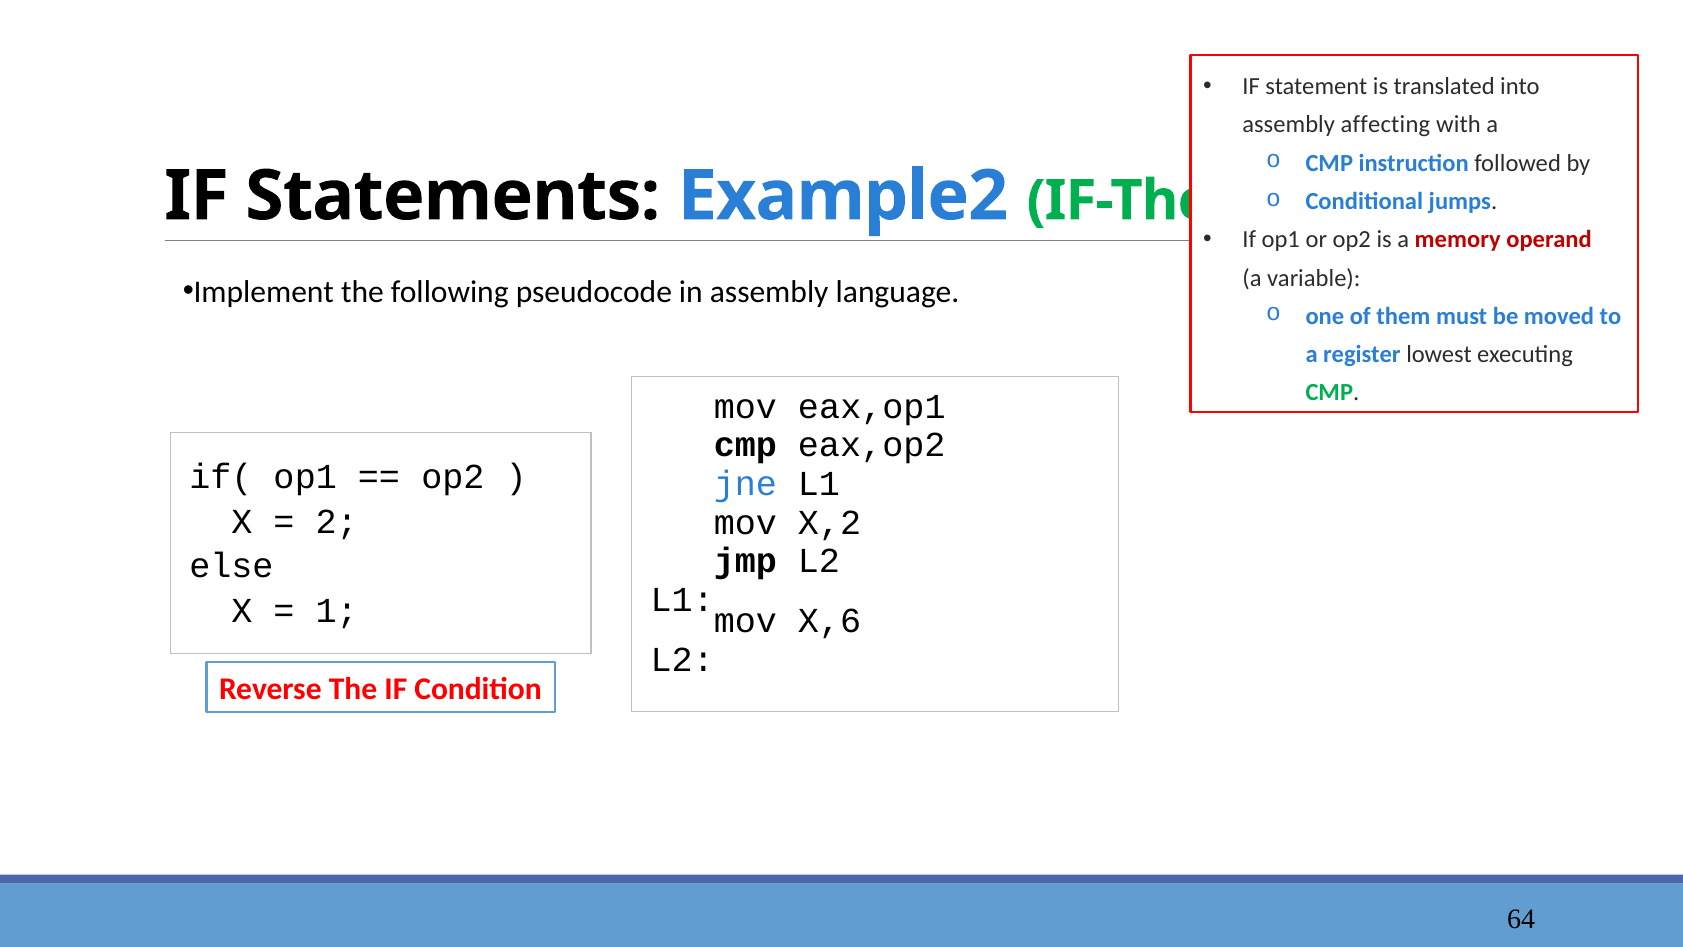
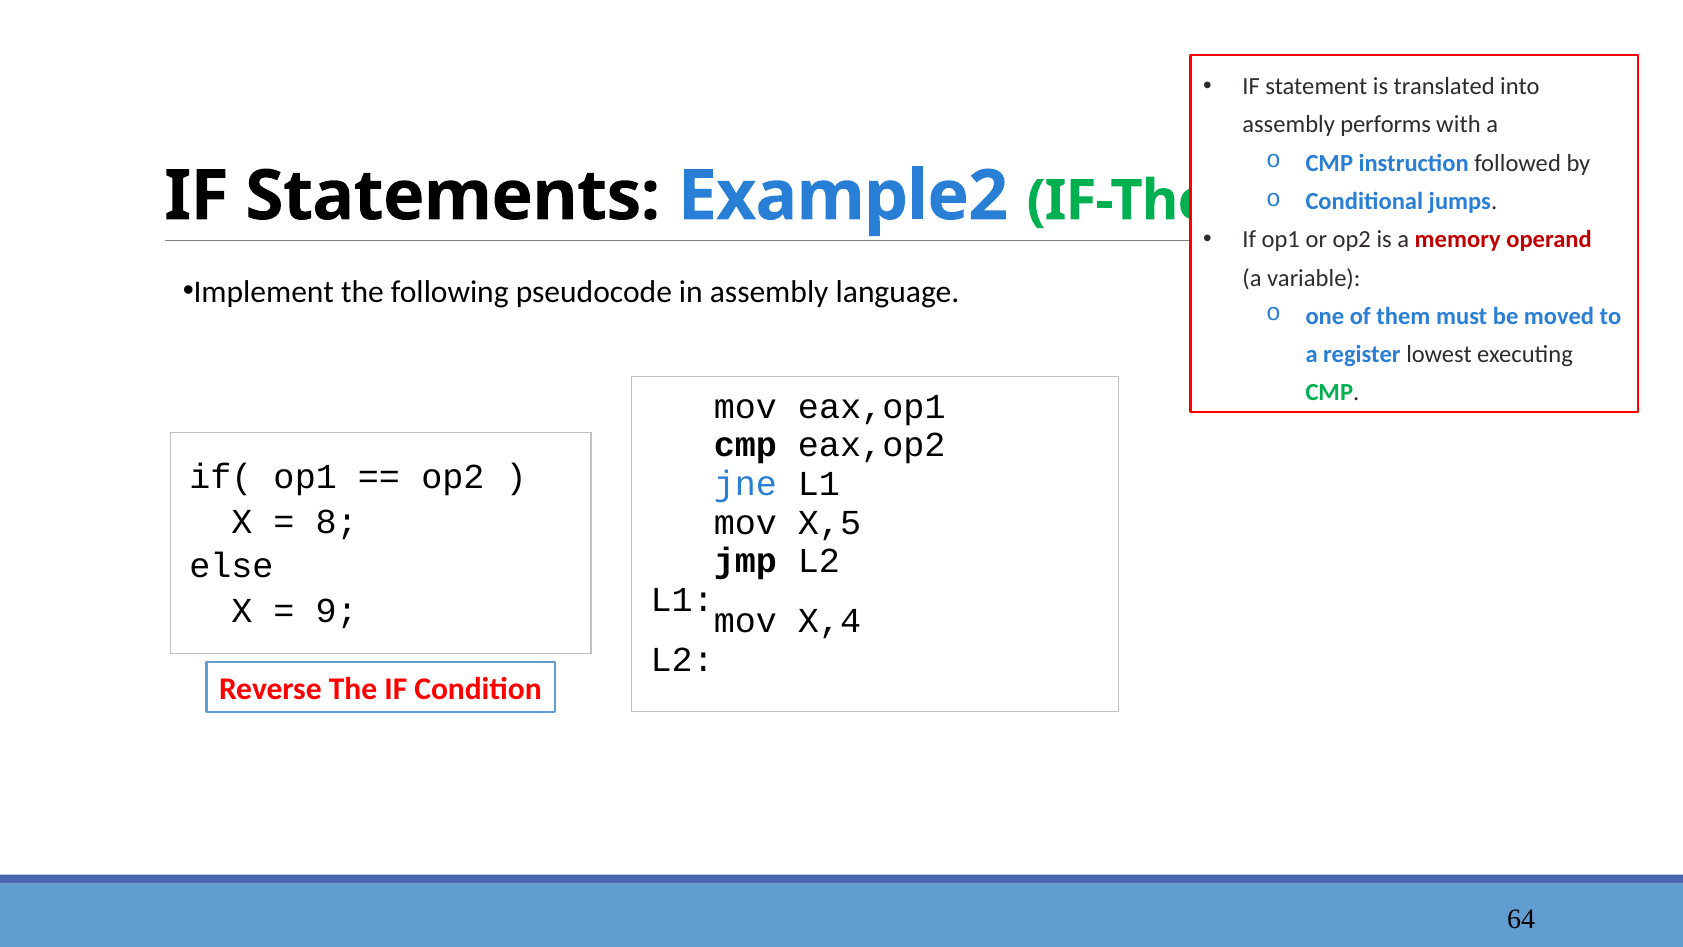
affecting: affecting -> performs (1386, 125)
2: 2 -> 8 (337, 521)
X,2: X,2 -> X,5 (830, 522)
1: 1 -> 9 (337, 611)
X,6: X,6 -> X,4 (830, 621)
